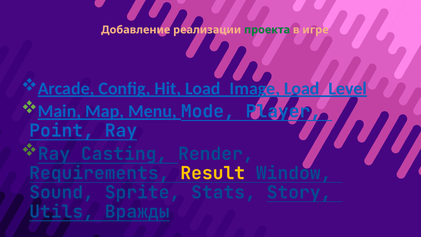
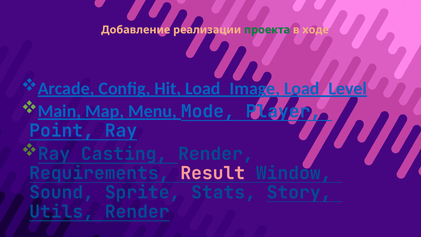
игре: игре -> ходе (316, 30)
Result colour: yellow -> pink (213, 173)
Utils Вражды: Вражды -> Render (137, 212)
